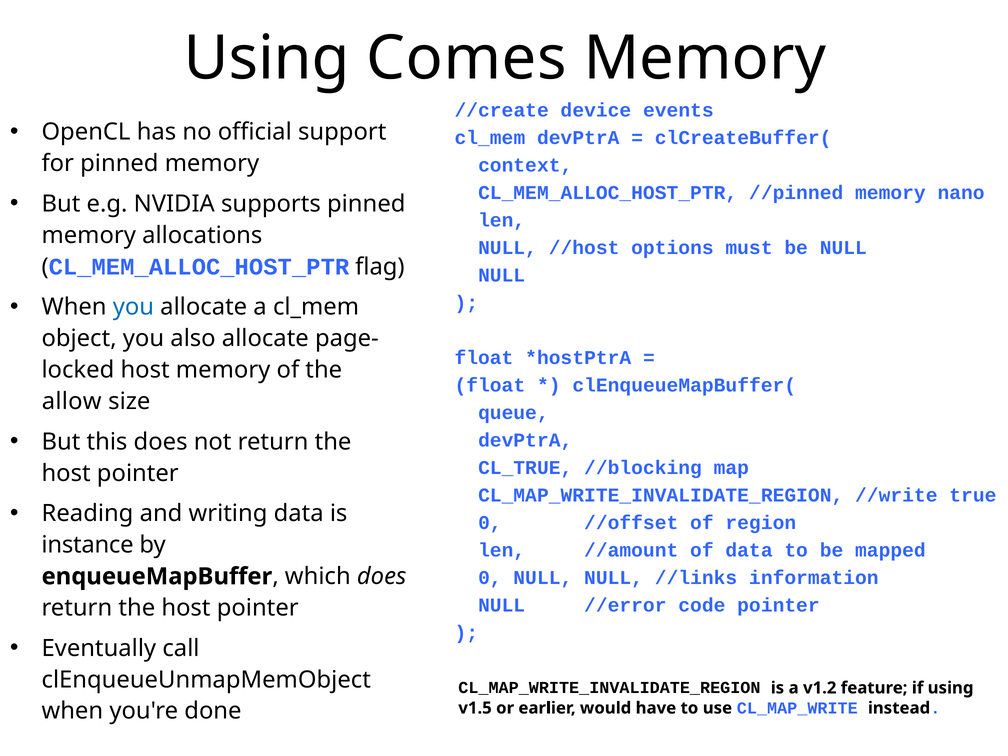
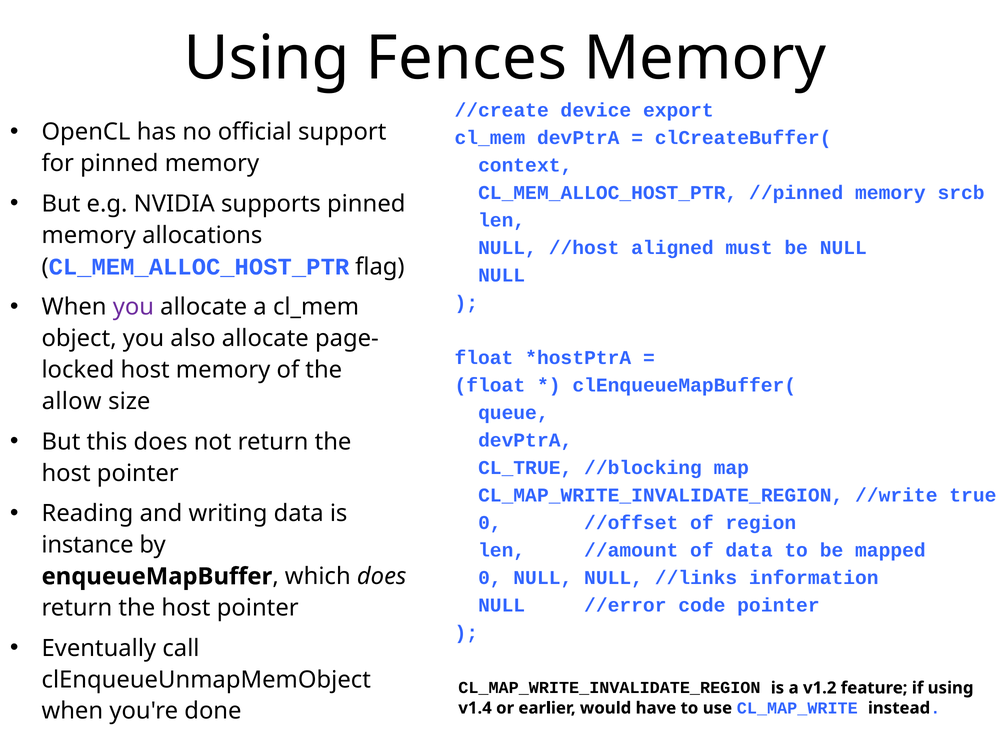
Comes: Comes -> Fences (466, 58)
events: events -> export (678, 110)
nano: nano -> srcb (961, 193)
options: options -> aligned (672, 248)
you colour: blue -> purple (133, 307)
v1.5: v1.5 -> v1.4 (475, 708)
